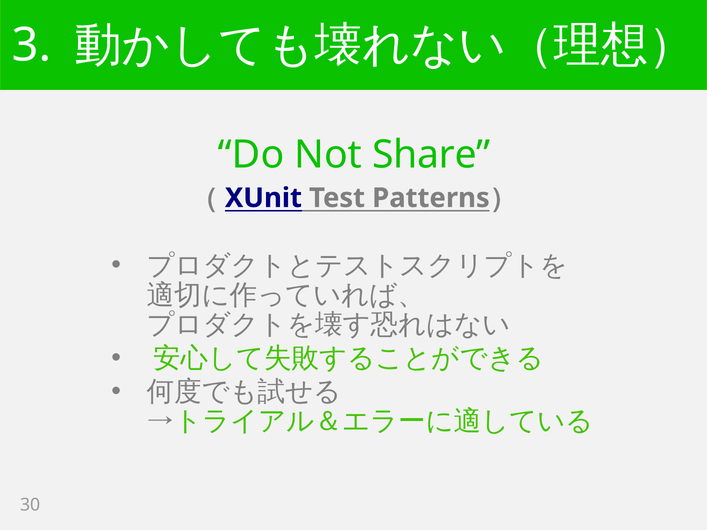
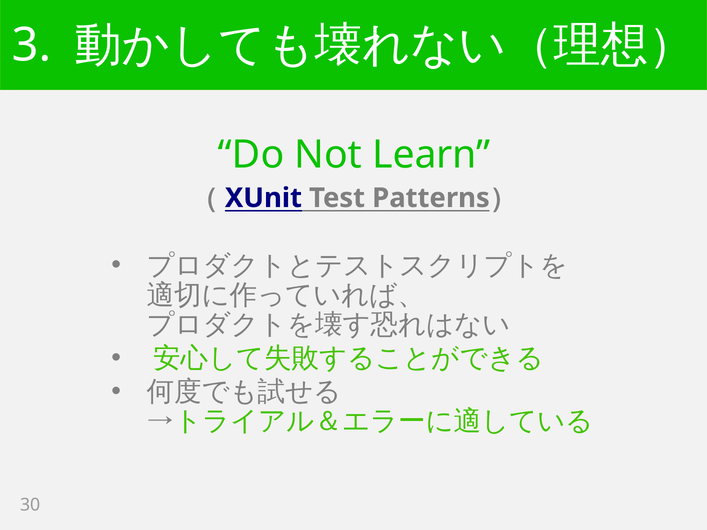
Share: Share -> Learn (431, 155)
